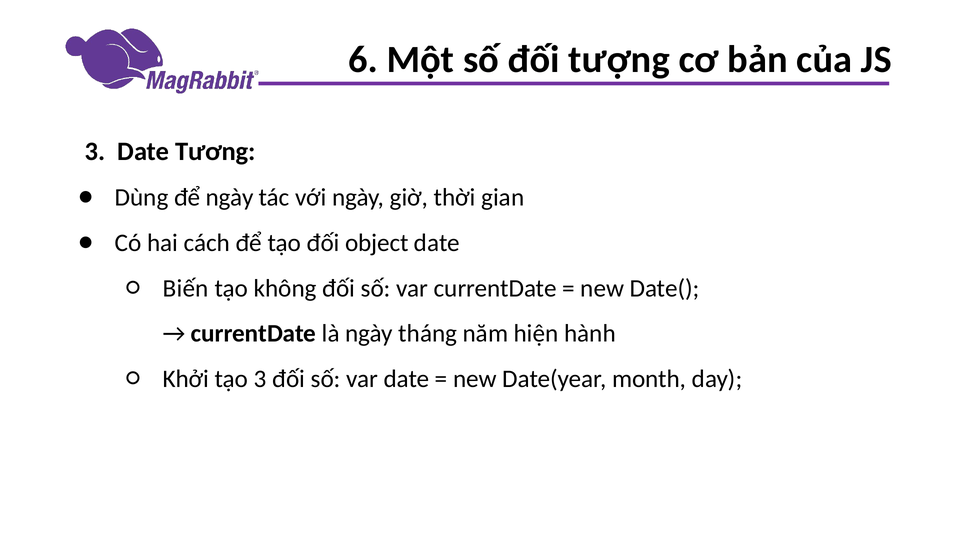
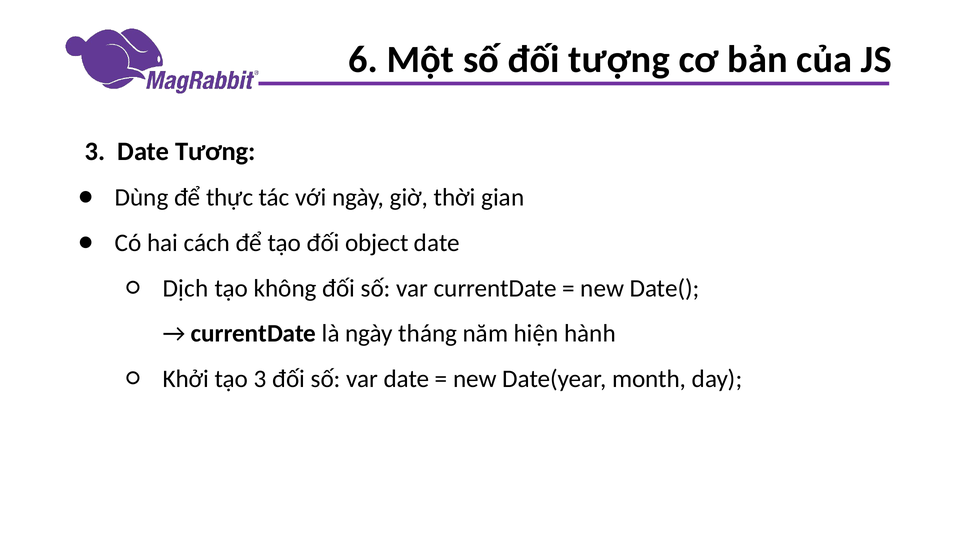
để ngày: ngày -> thực (230, 198)
Biến: Biến -> Dịch (186, 288)
